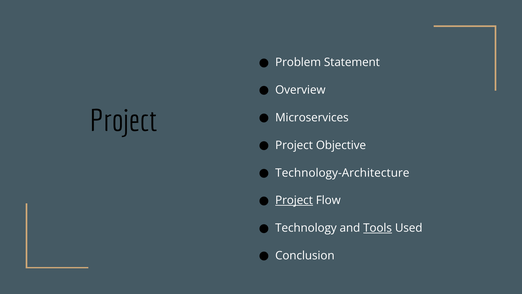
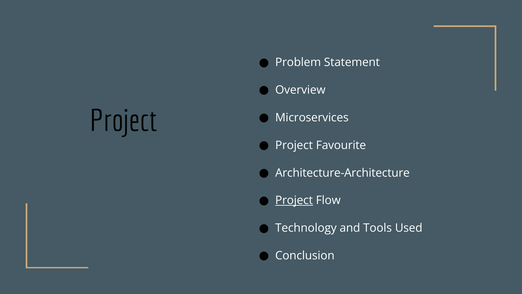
Objective: Objective -> Favourite (341, 145)
Technology-Architecture: Technology-Architecture -> Architecture-Architecture (342, 173)
Tools underline: present -> none (378, 228)
